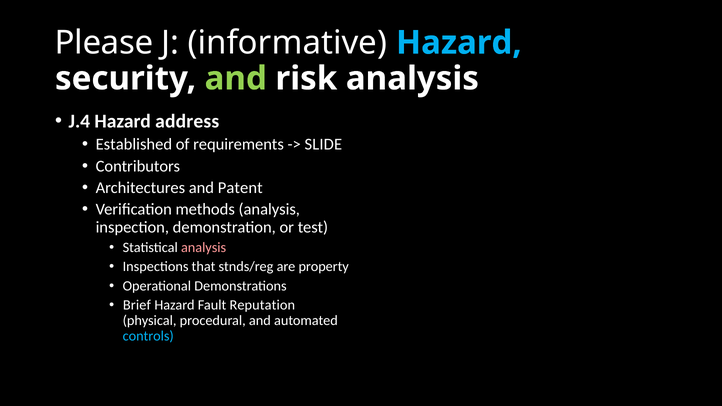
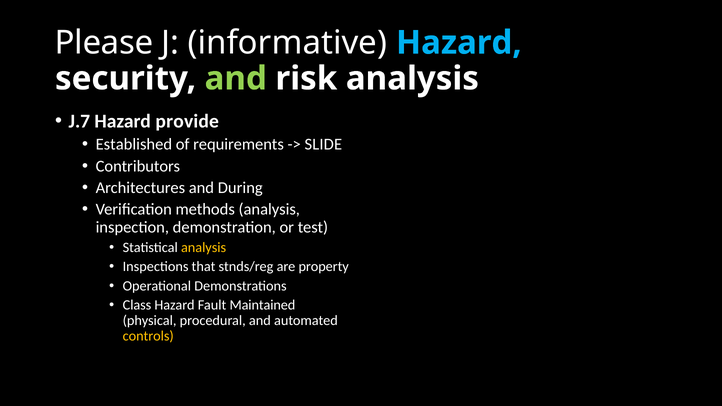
J.4: J.4 -> J.7 (79, 121)
address: address -> provide (187, 121)
Patent: Patent -> During (240, 188)
analysis colour: pink -> yellow (204, 248)
Brief: Brief -> Class (137, 305)
Reputation: Reputation -> Maintained (262, 305)
controls colour: light blue -> yellow (148, 336)
